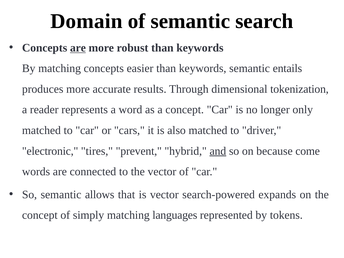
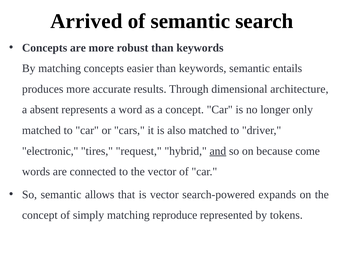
Domain: Domain -> Arrived (86, 21)
are underline: present -> none (78, 48)
tokenization: tokenization -> architecture (299, 89)
reader: reader -> absent (44, 110)
prevent: prevent -> request (139, 151)
languages: languages -> reproduce (175, 215)
